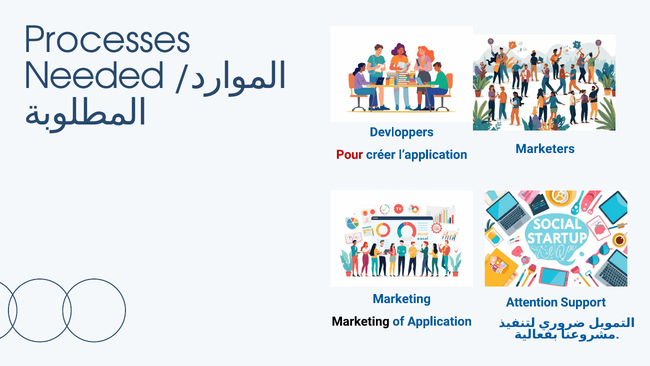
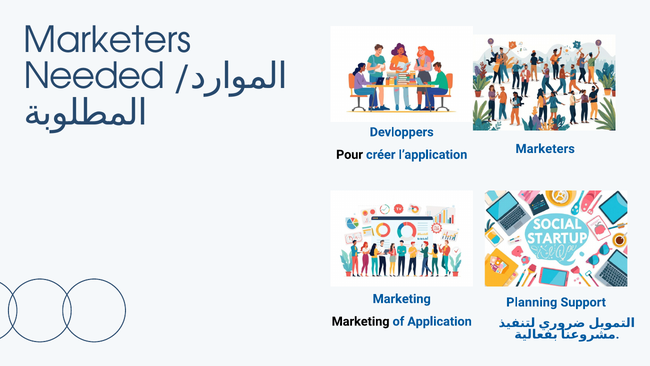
Processes: Processes -> Marketers (107, 40)
Pour colour: red -> black (350, 155)
Attention: Attention -> Planning (532, 302)
